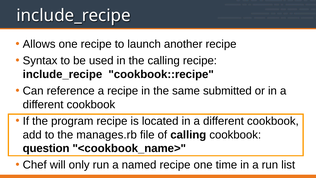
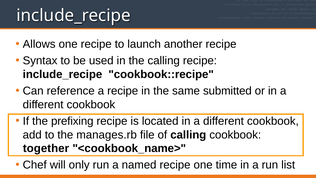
program: program -> prefixing (72, 121)
question: question -> together (46, 148)
